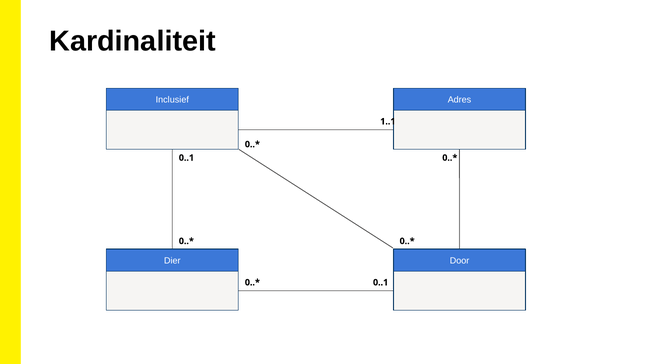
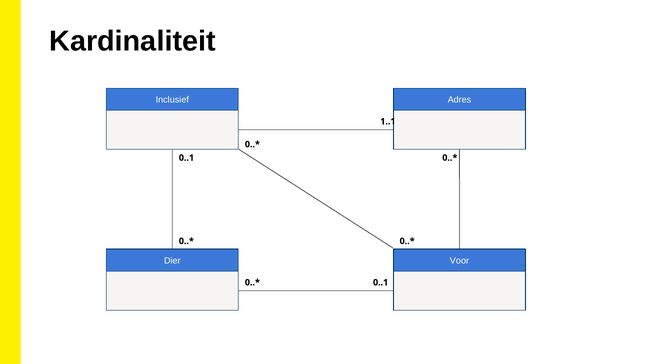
Door: Door -> Voor (459, 261)
